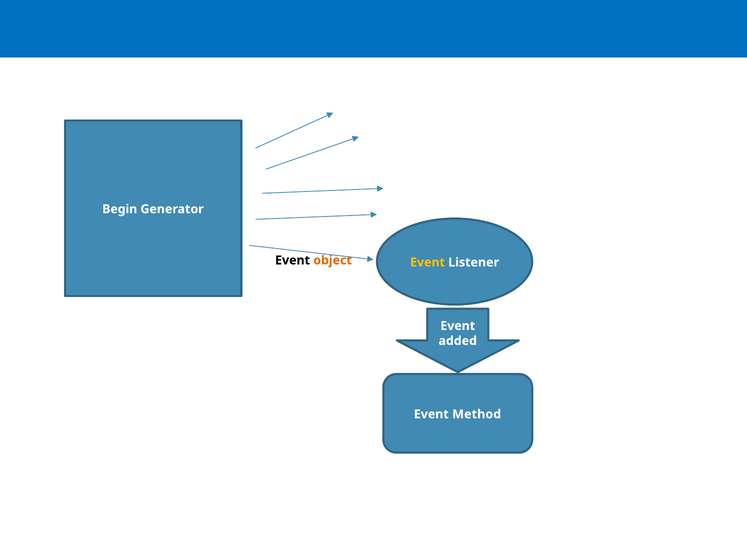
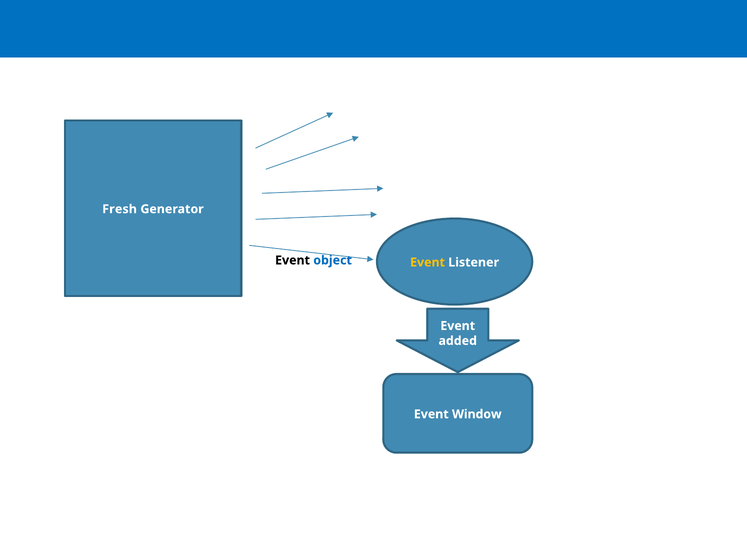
Begin: Begin -> Fresh (120, 209)
object colour: orange -> blue (333, 260)
Method: Method -> Window (477, 414)
